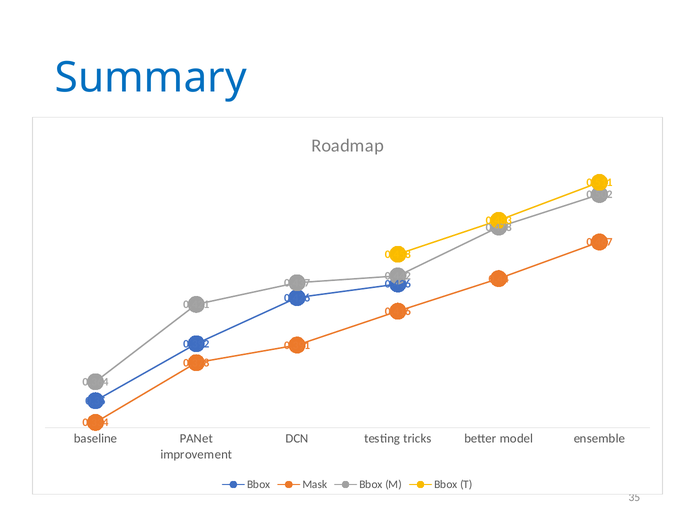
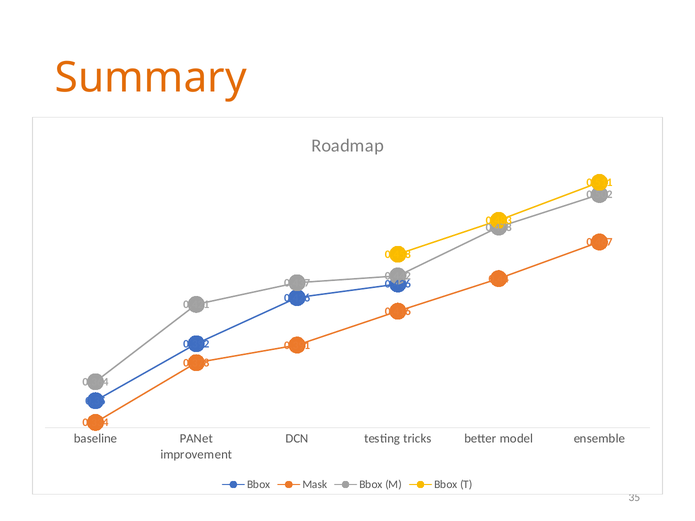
Summary colour: blue -> orange (151, 78)
